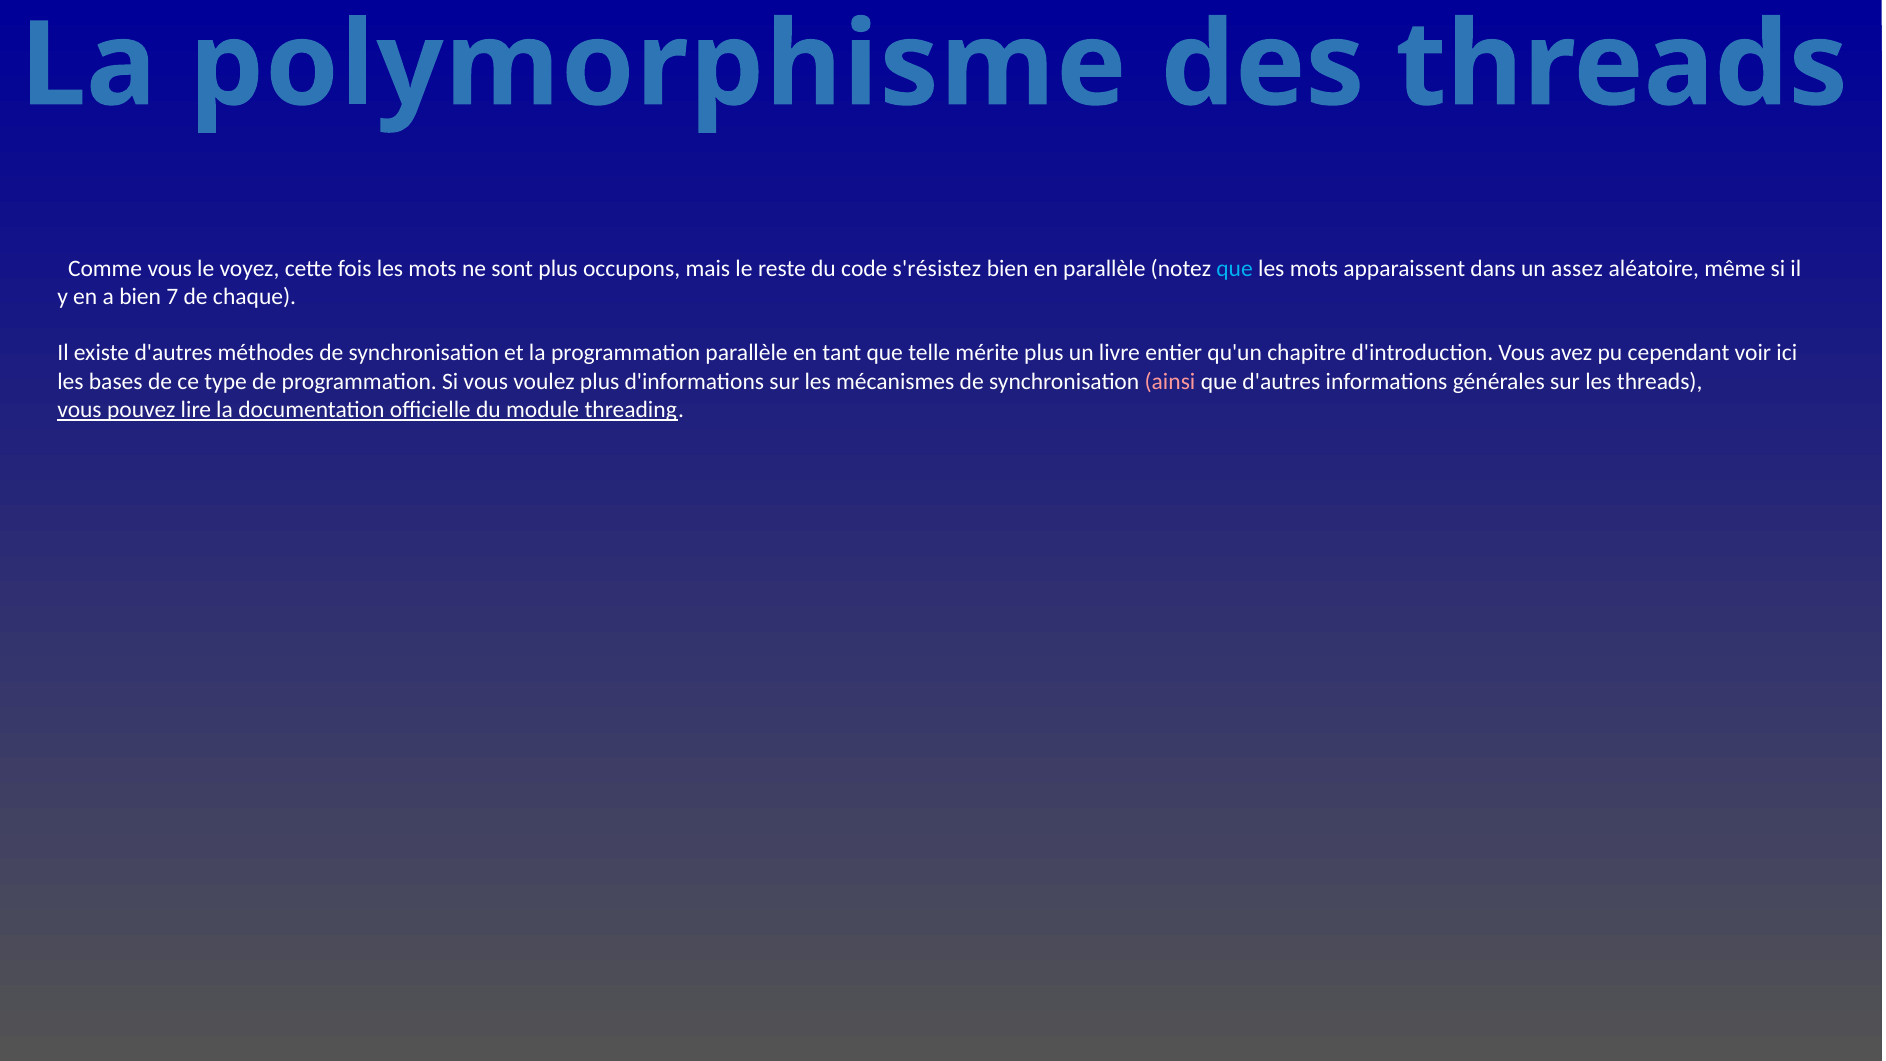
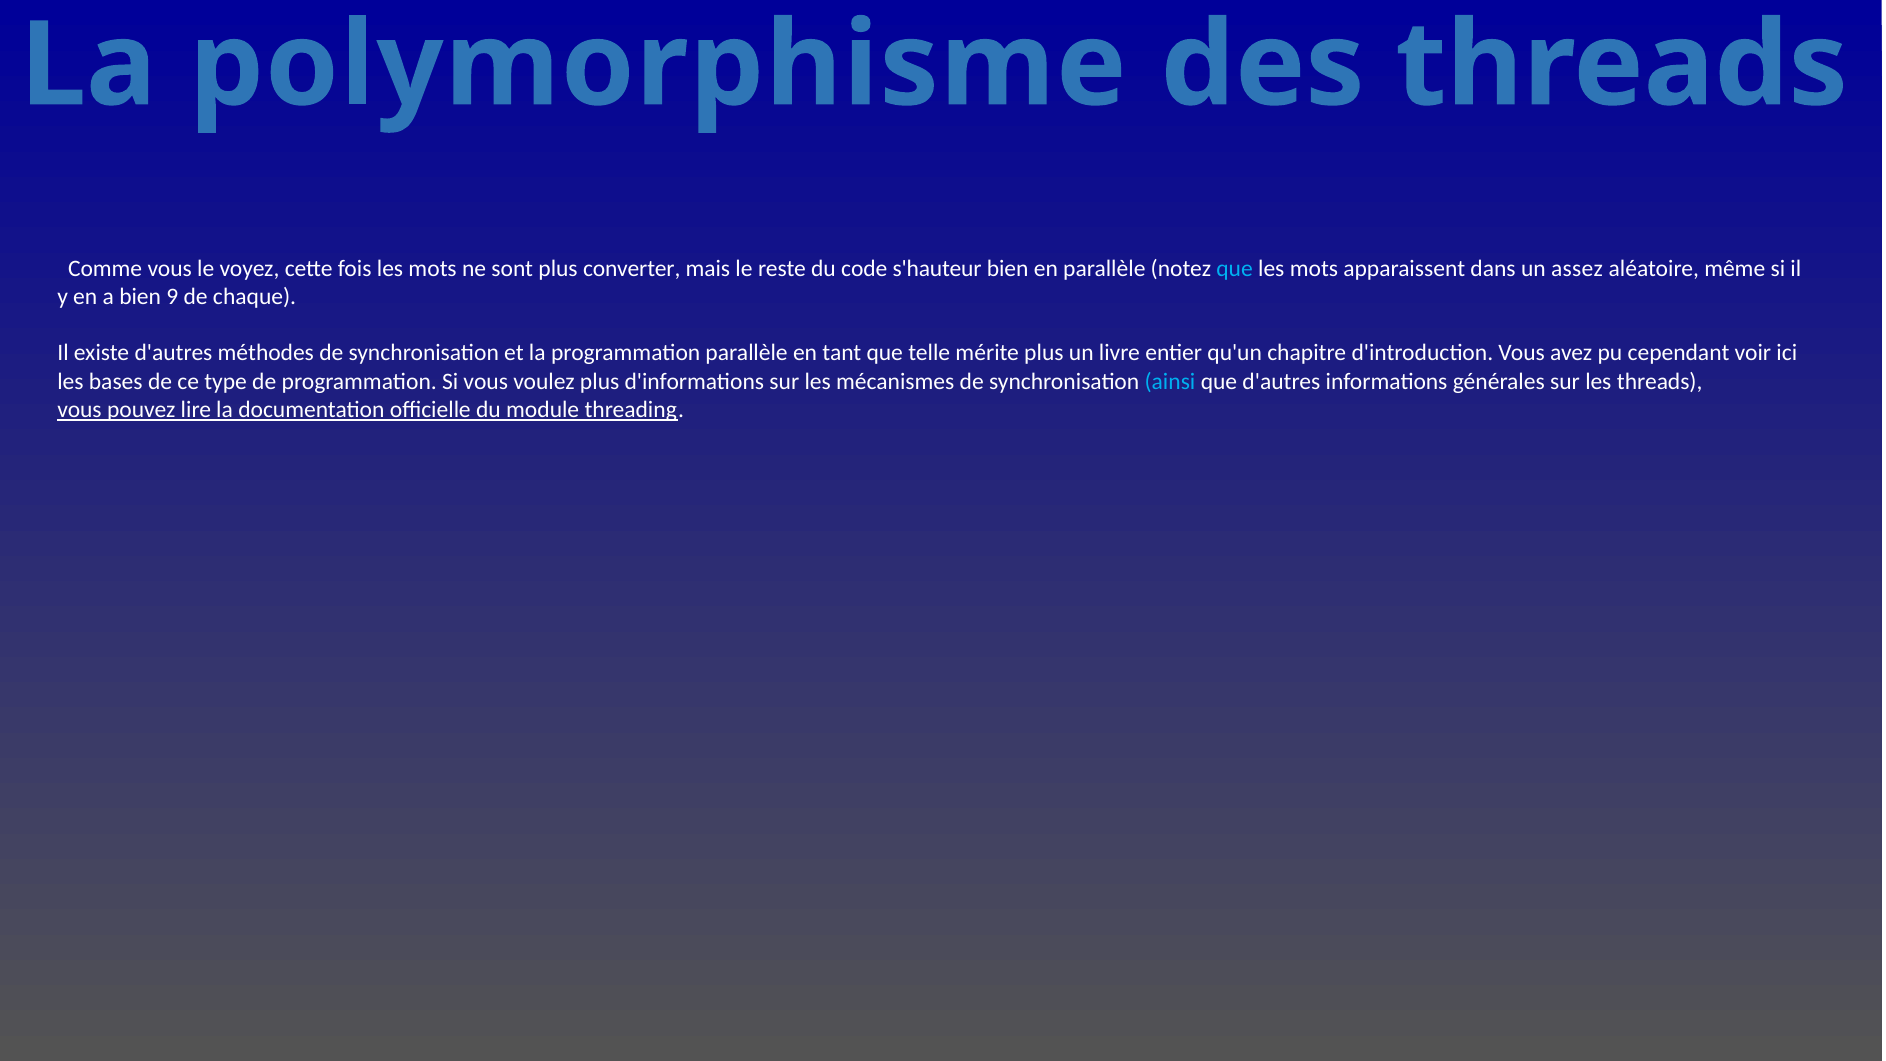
occupons: occupons -> converter (632, 268)
s'résistez: s'résistez -> s'hauteur (937, 268)
7: 7 -> 9 (172, 297)
ainsi colour: pink -> light blue (1170, 381)
